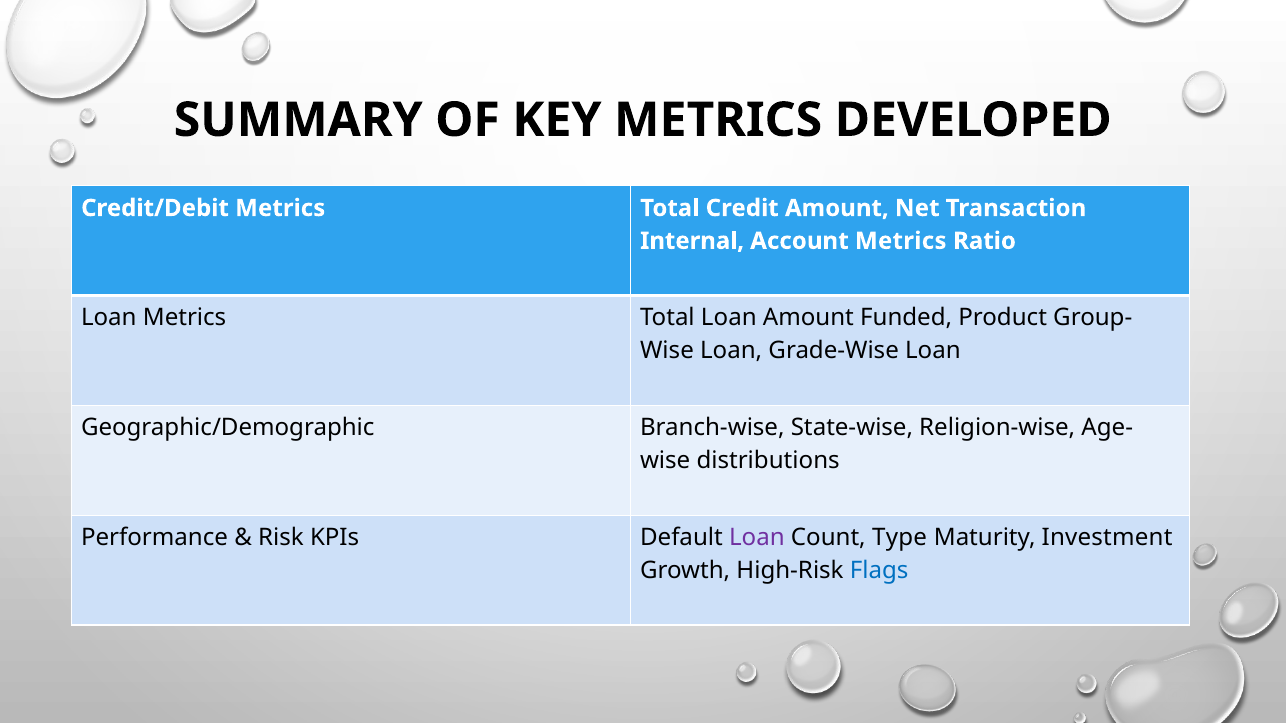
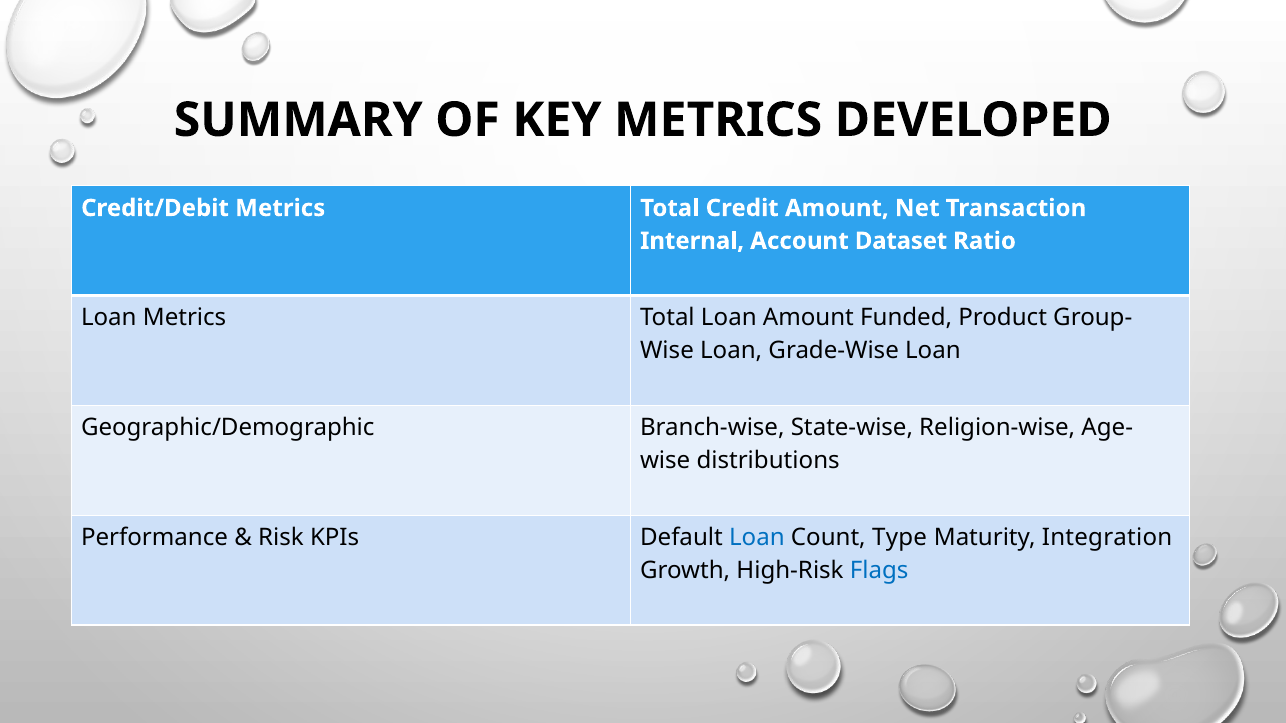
Account Metrics: Metrics -> Dataset (901, 241)
Loan colour: purple -> blue (757, 538)
Investment: Investment -> Integration (1107, 538)
